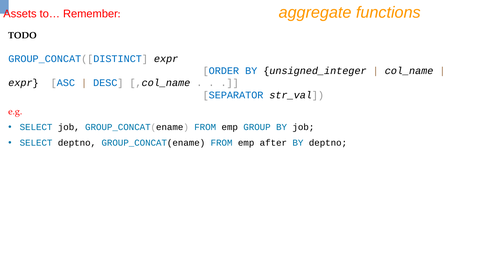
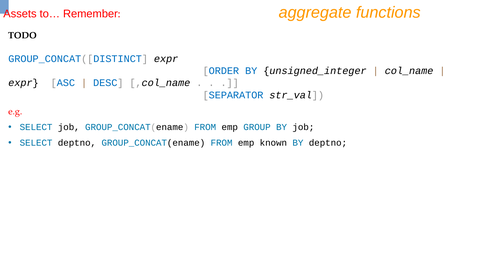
after: after -> known (273, 143)
